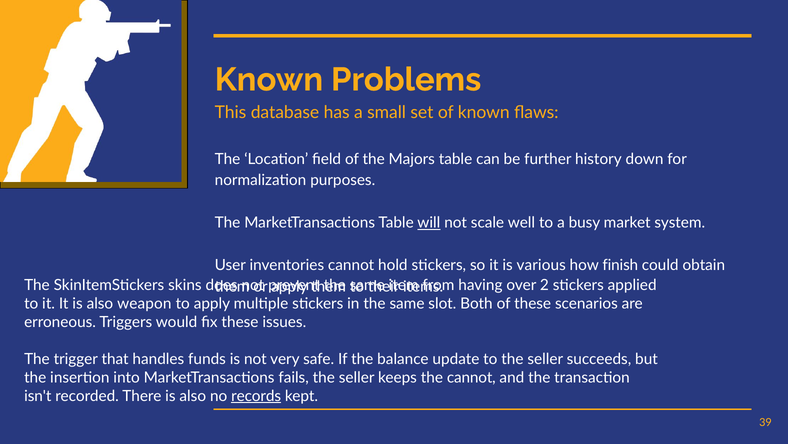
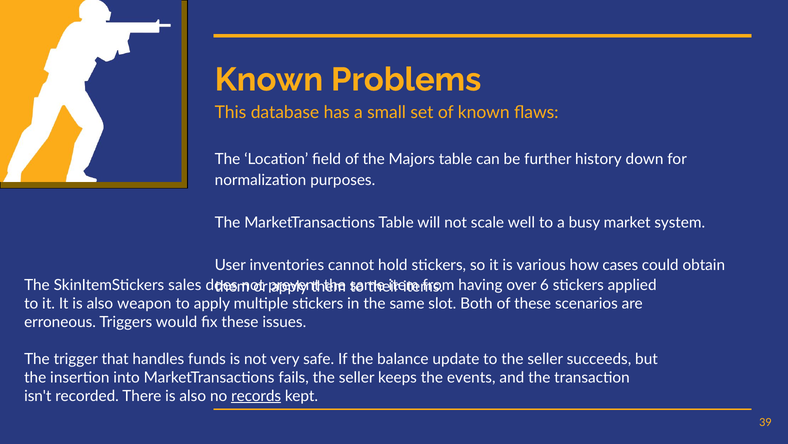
will underline: present -> none (429, 223)
finish: finish -> cases (620, 265)
skins: skins -> sales (185, 285)
2: 2 -> 6 (544, 285)
the cannot: cannot -> events (471, 377)
